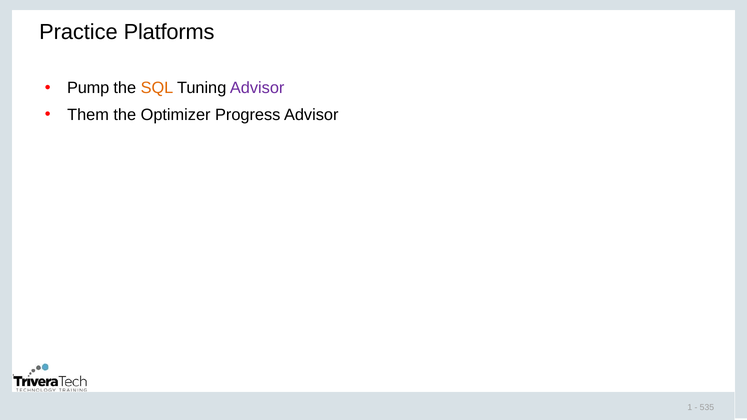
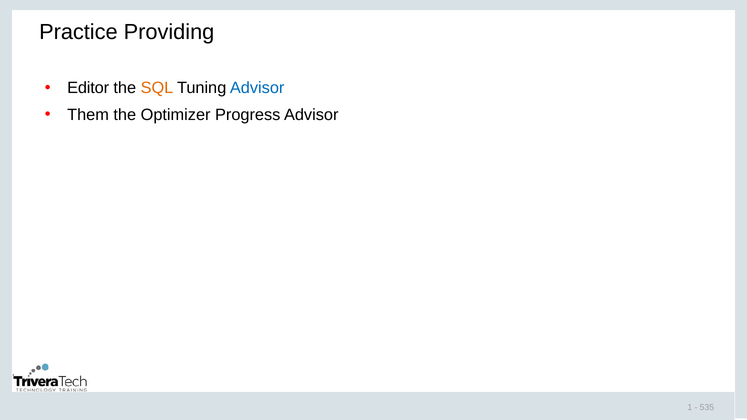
Platforms: Platforms -> Providing (169, 32)
Pump: Pump -> Editor (88, 88)
Advisor colour: purple -> blue (257, 88)
